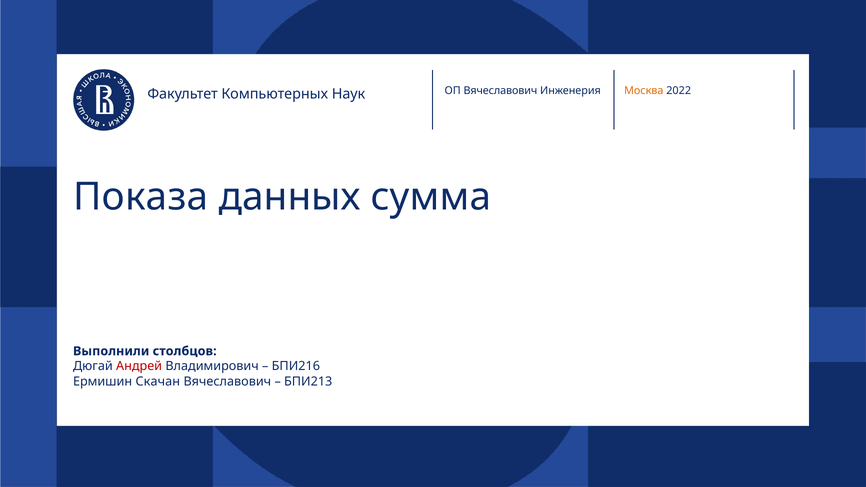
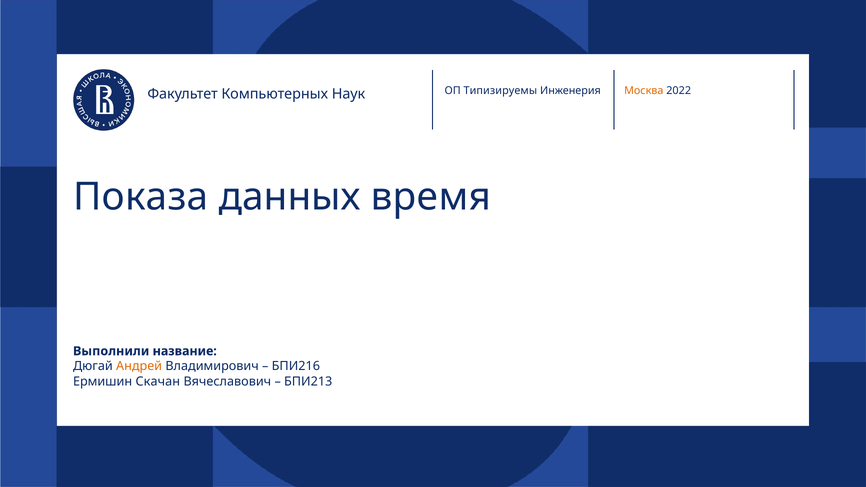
ОП Вячеславович: Вячеславович -> Типизируемы (500, 91)
сумма: сумма -> время (431, 197)
столбцов: столбцов -> название (185, 351)
Андрей colour: red -> orange (139, 366)
